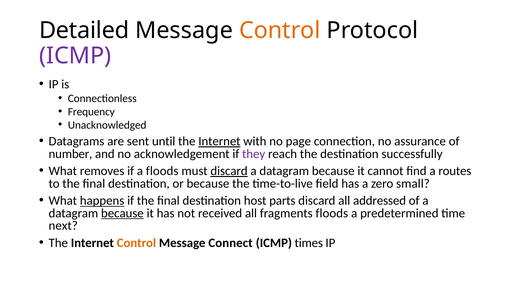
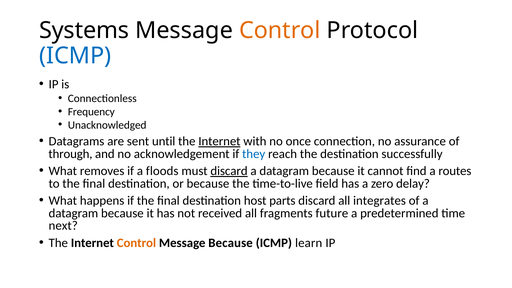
Detailed: Detailed -> Systems (84, 30)
ICMP colour: purple -> blue (75, 56)
page: page -> once (298, 141)
number: number -> through (70, 154)
they colour: purple -> blue (254, 154)
small: small -> delay (413, 183)
happens underline: present -> none (102, 201)
addressed: addressed -> integrates (380, 201)
because underline: present -> none (122, 213)
fragments floods: floods -> future (332, 213)
Message Connect: Connect -> Because (231, 243)
times: times -> learn (309, 243)
